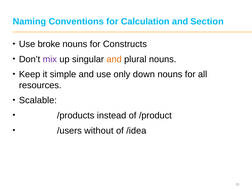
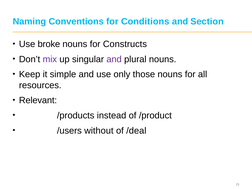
Calculation: Calculation -> Conditions (145, 22)
and colour: orange -> purple (114, 59)
down: down -> those (144, 74)
Scalable: Scalable -> Relevant (38, 100)
/idea: /idea -> /deal (136, 131)
